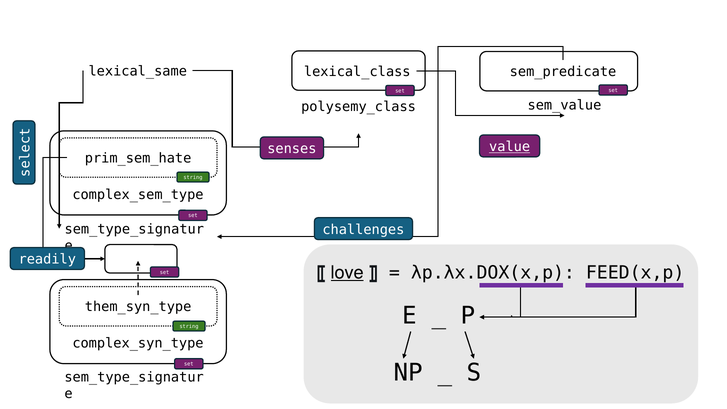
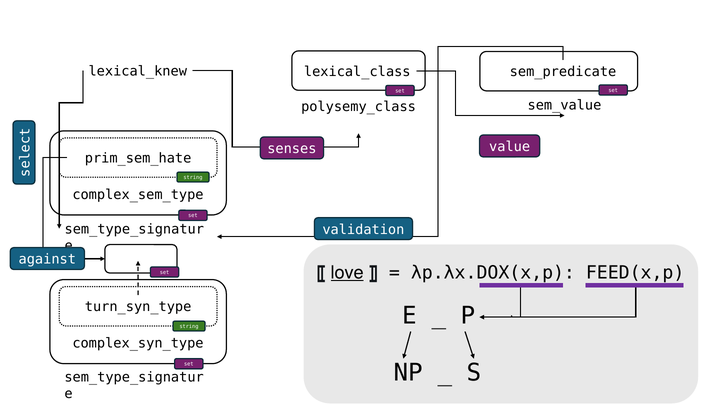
lexical_same: lexical_same -> lexical_knew (138, 71)
value underline: present -> none (510, 147)
challenges: challenges -> validation (363, 230)
readily: readily -> against (47, 259)
them_syn_type: them_syn_type -> turn_syn_type (138, 307)
